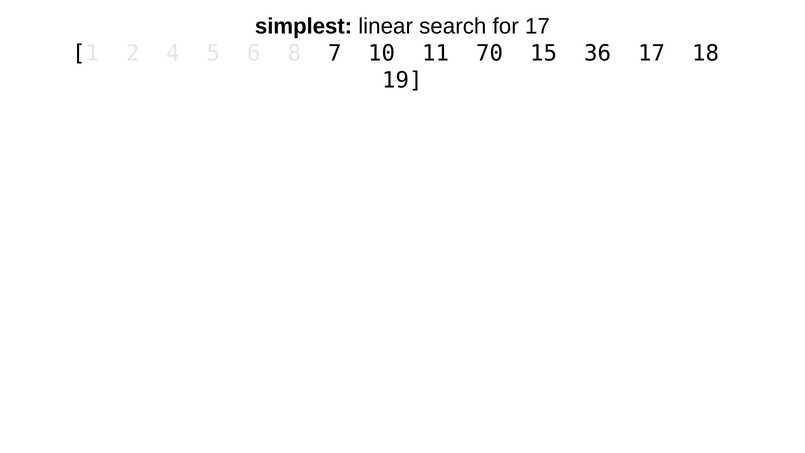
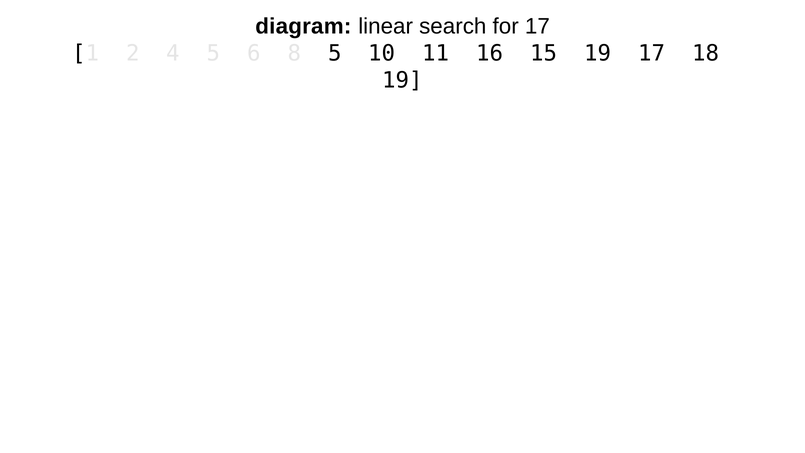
simplest: simplest -> diagram (303, 26)
8 7: 7 -> 5 (335, 53)
70: 70 -> 16 (490, 53)
15 36: 36 -> 19 (598, 53)
